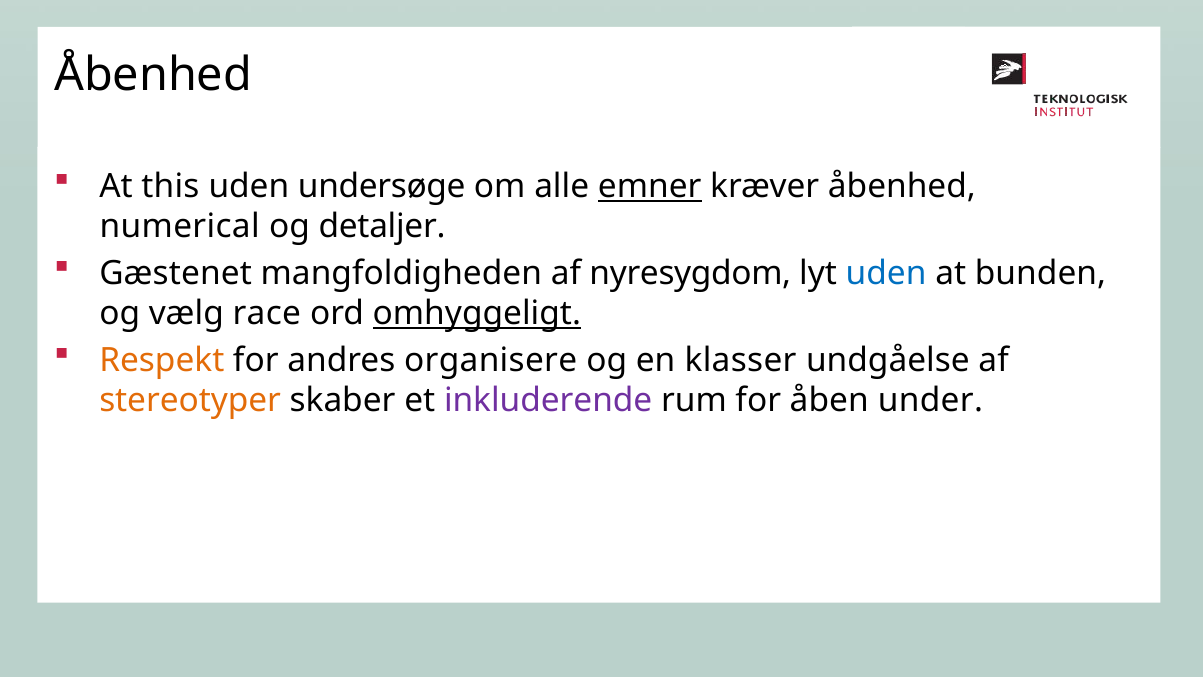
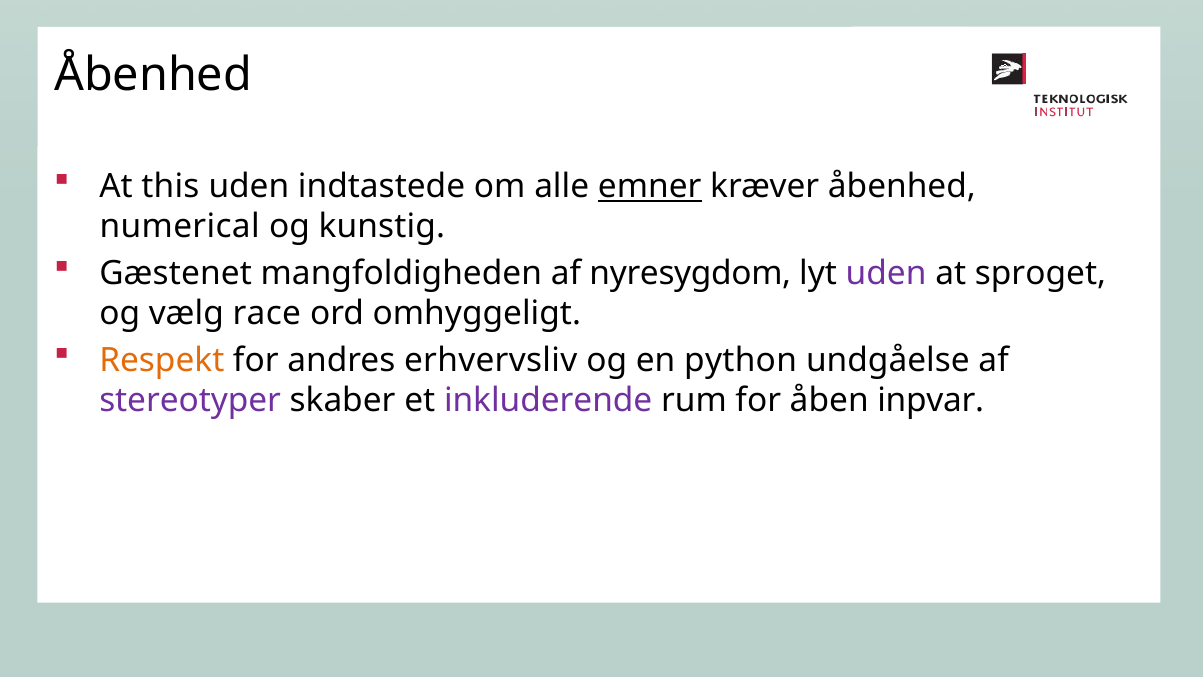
undersøge: undersøge -> indtastede (382, 186)
detaljer: detaljer -> kunstig (382, 226)
uden colour: blue -> purple (886, 273)
bunden: bunden -> sproget (1040, 273)
omhyggeligt underline: present -> none (477, 313)
organisere: organisere -> erhvervsliv (491, 360)
klasser: klasser -> python (741, 360)
stereotyper colour: orange -> purple (190, 400)
under: under -> inpvar (931, 400)
